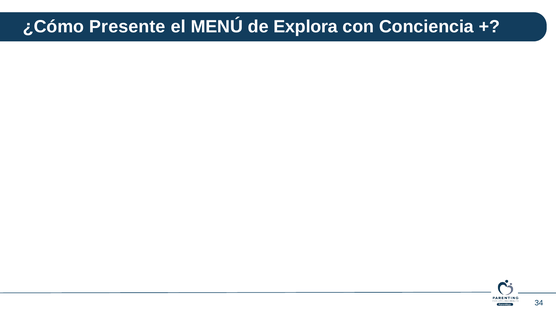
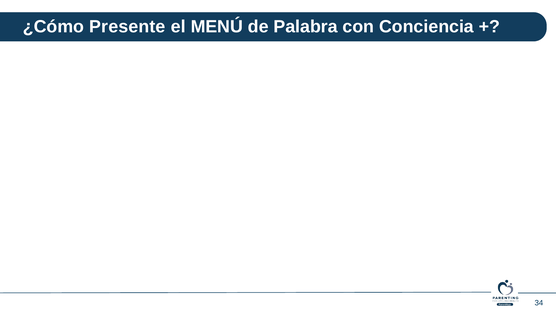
Explora: Explora -> Palabra (306, 27)
